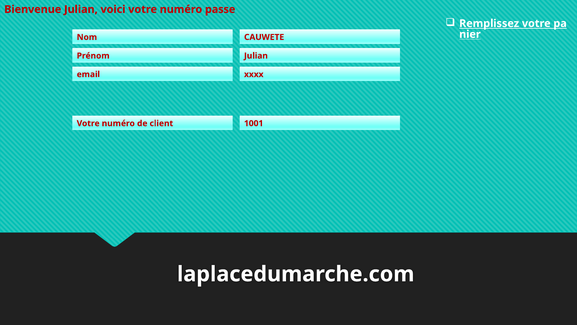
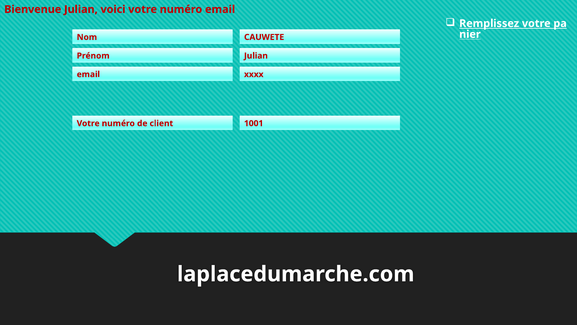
numéro passe: passe -> email (220, 9)
